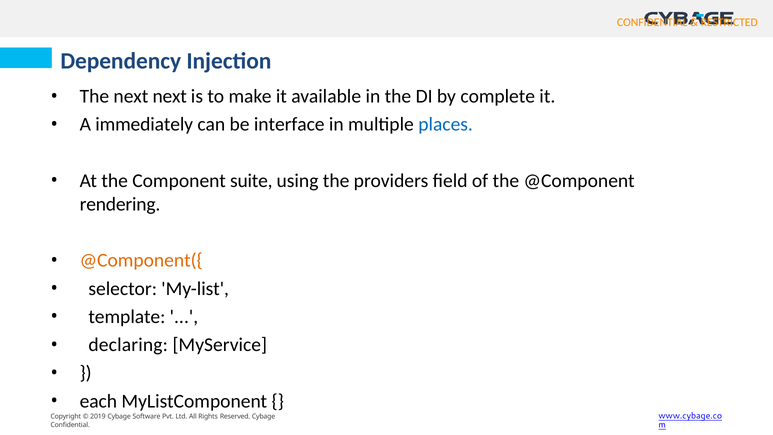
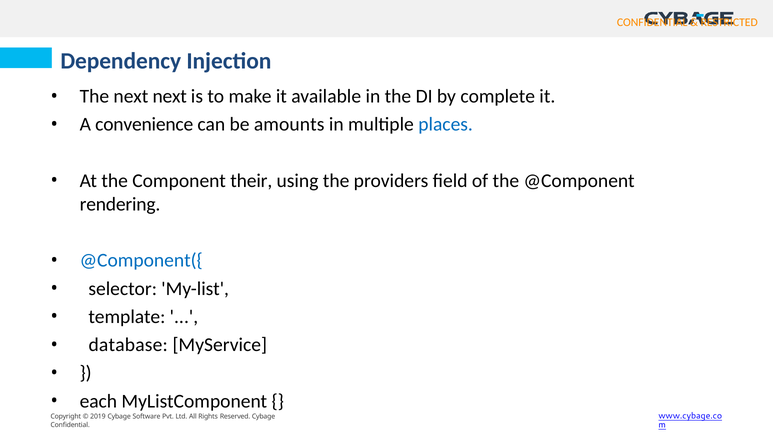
immediately: immediately -> convenience (144, 125)
interface: interface -> amounts (289, 125)
suite: suite -> their (251, 181)
@Component({ colour: orange -> blue (141, 261)
declaring: declaring -> database (128, 345)
